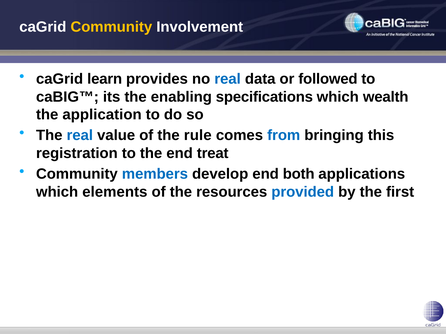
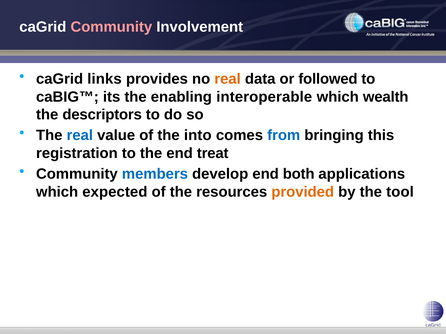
Community colour: yellow -> pink (111, 27)
learn: learn -> links (105, 79)
real colour: blue -> orange (228, 79)
specifications: specifications -> interoperable (264, 97)
application: application -> descriptors (102, 115)
rule: rule -> into (198, 136)
elements: elements -> expected (115, 192)
provided colour: blue -> orange (303, 192)
first: first -> tool (400, 192)
